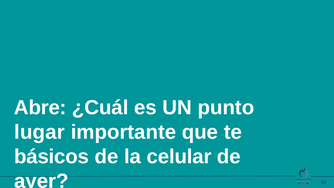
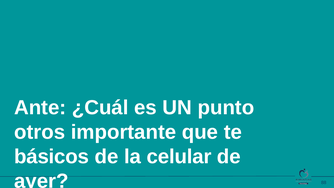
Abre: Abre -> Ante (40, 107)
lugar: lugar -> otros (40, 132)
